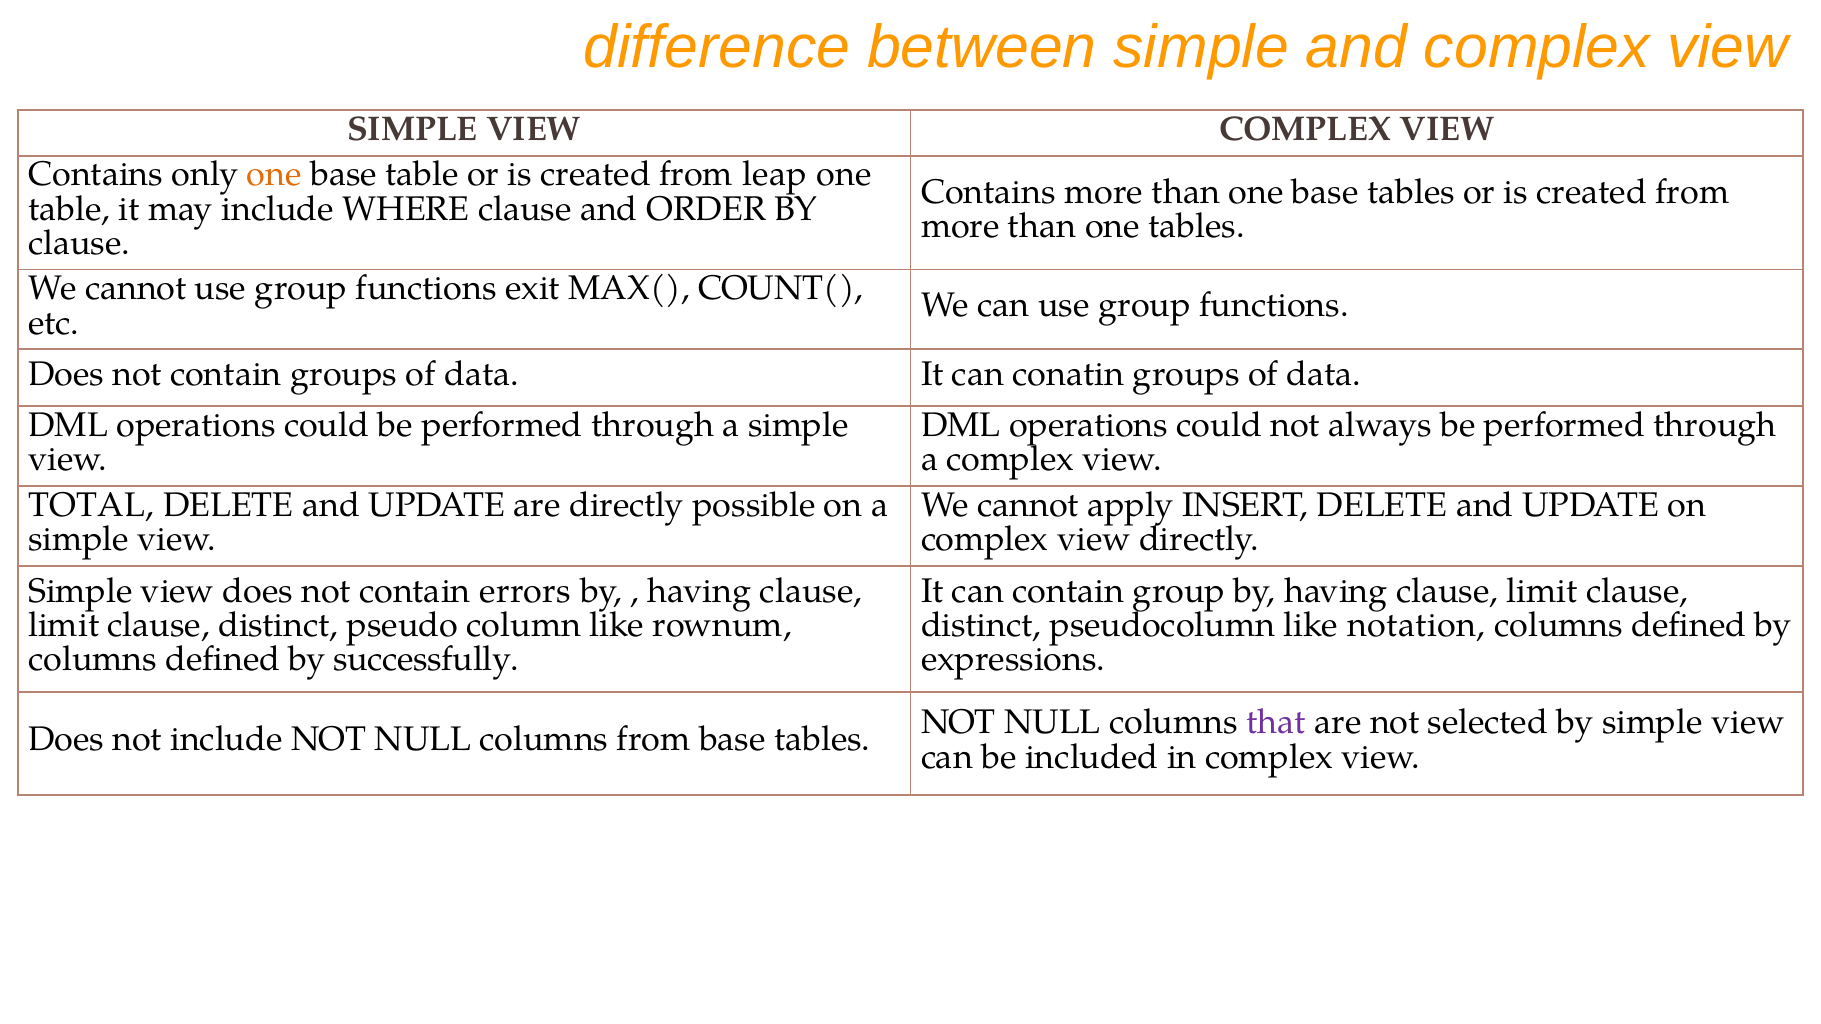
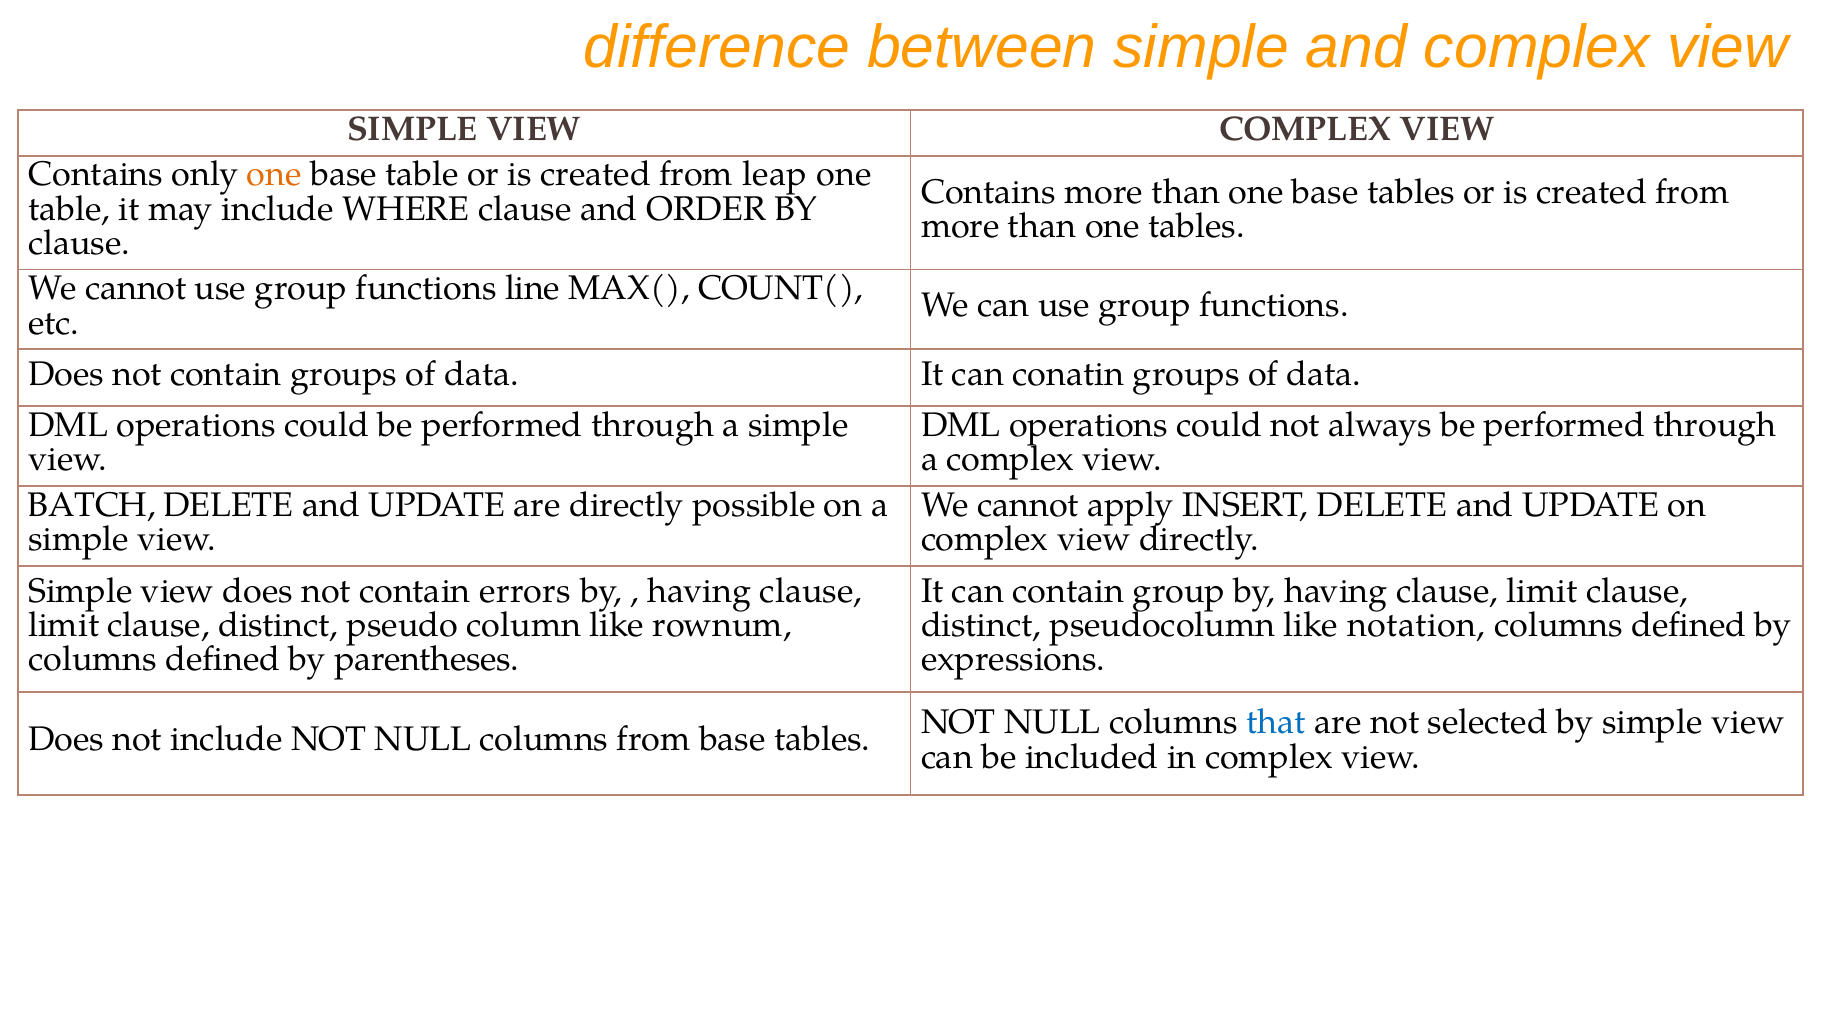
exit: exit -> line (533, 289)
TOTAL: TOTAL -> BATCH (92, 505)
successfully: successfully -> parentheses (427, 660)
that colour: purple -> blue (1276, 723)
